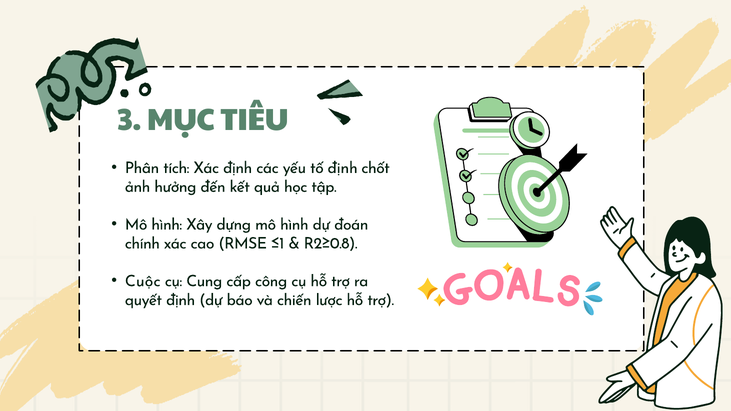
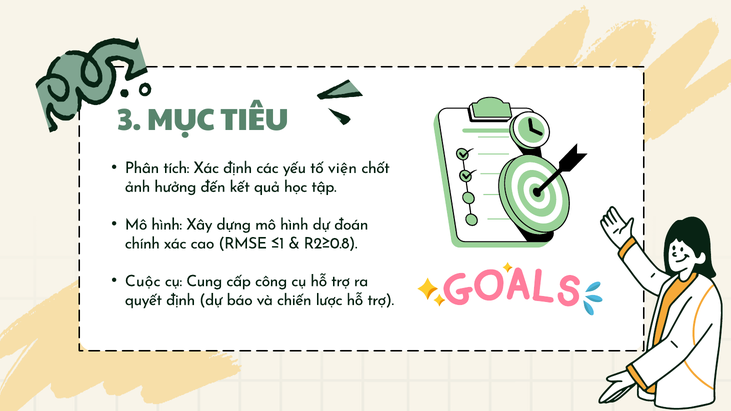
tố định: định -> viện (342, 168)
